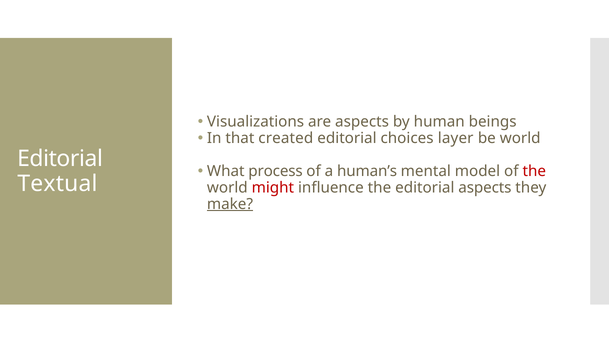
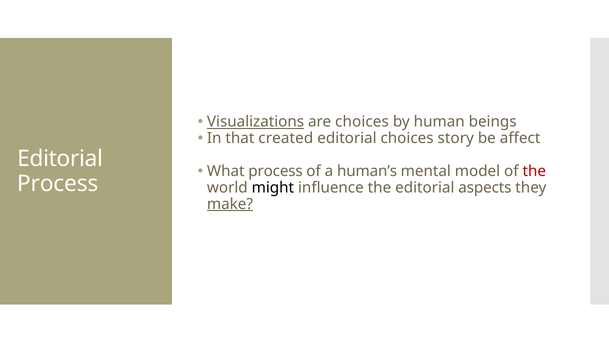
Visualizations underline: none -> present (256, 122)
are aspects: aspects -> choices (362, 122)
layer: layer -> story (456, 138)
be world: world -> affect (520, 138)
Textual: Textual -> Process (58, 183)
might colour: red -> black (273, 187)
